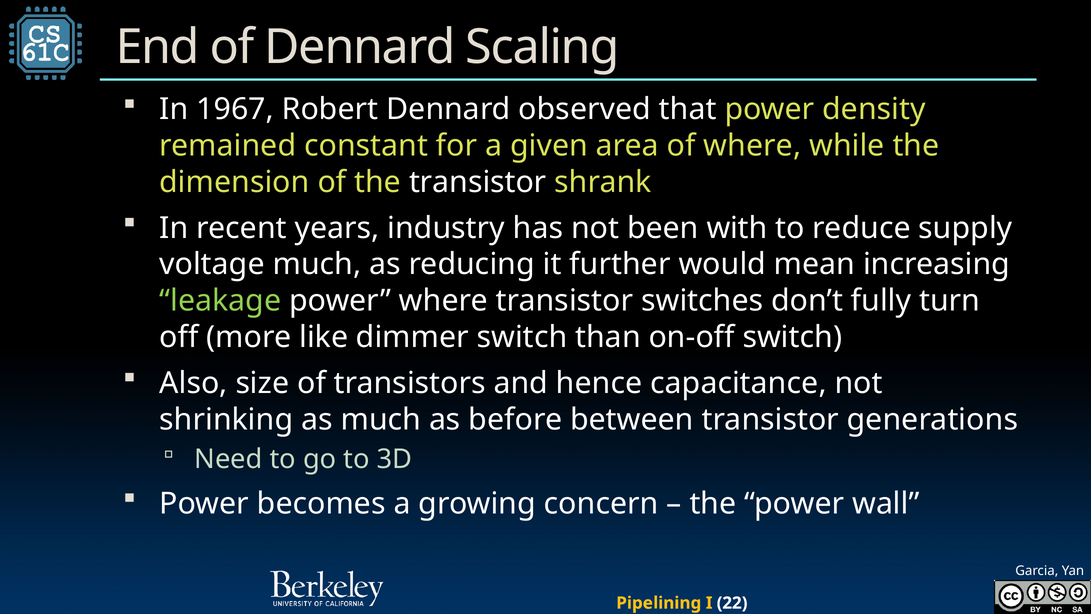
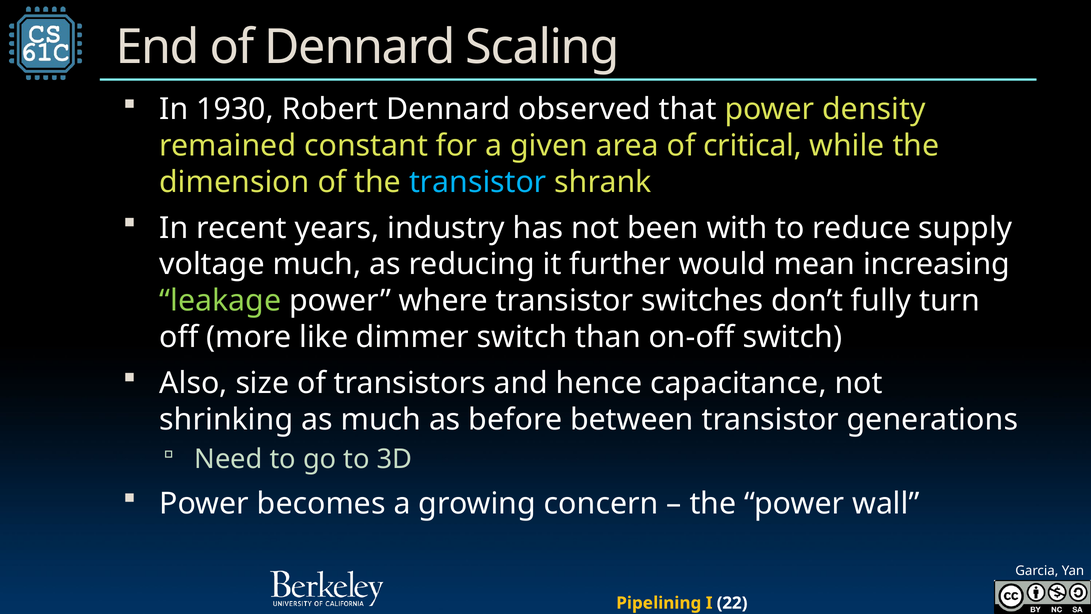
1967: 1967 -> 1930 (235, 109)
of where: where -> critical (753, 146)
transistor colour: white -> light blue (478, 182)
